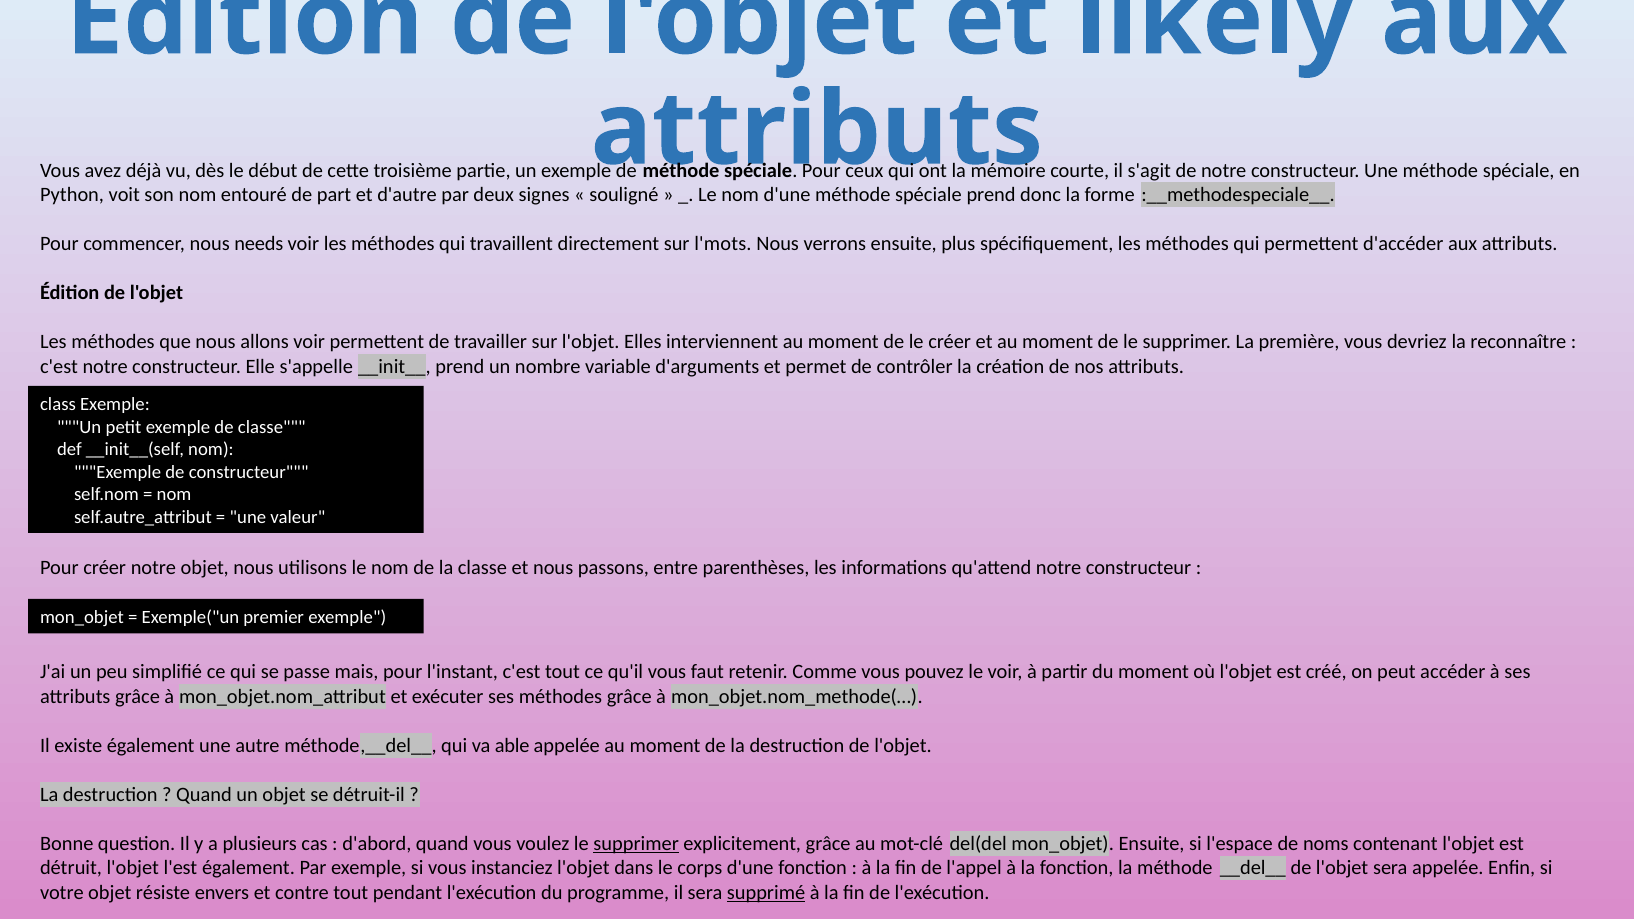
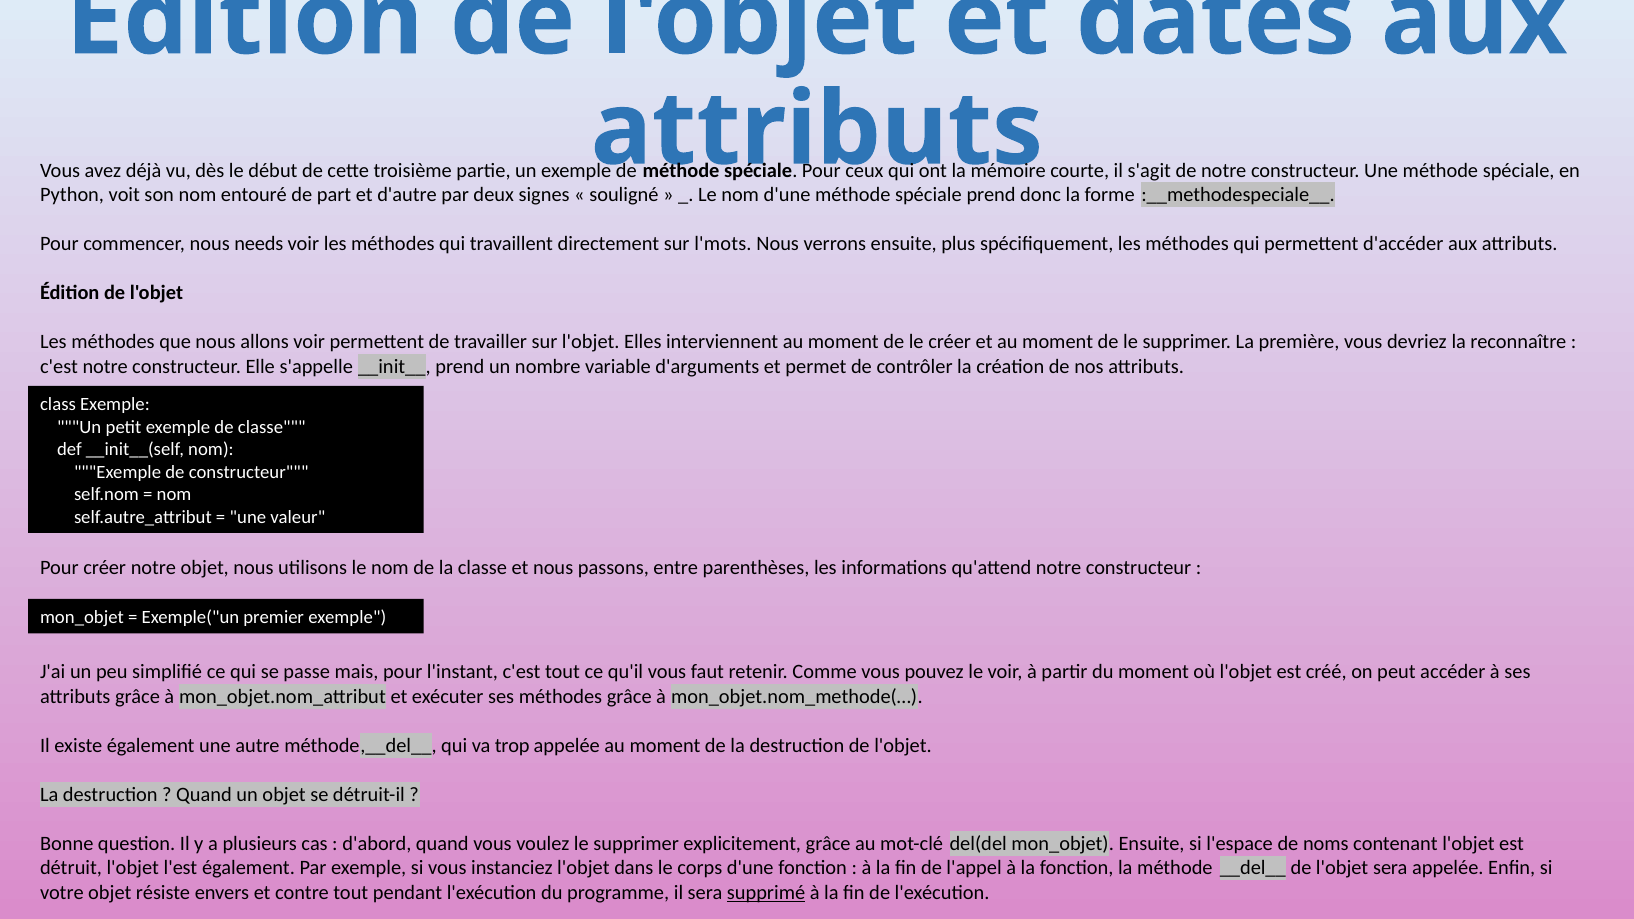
likely: likely -> dates (1215, 20)
able: able -> trop (512, 746)
supprimer underline: present -> none (636, 844)
